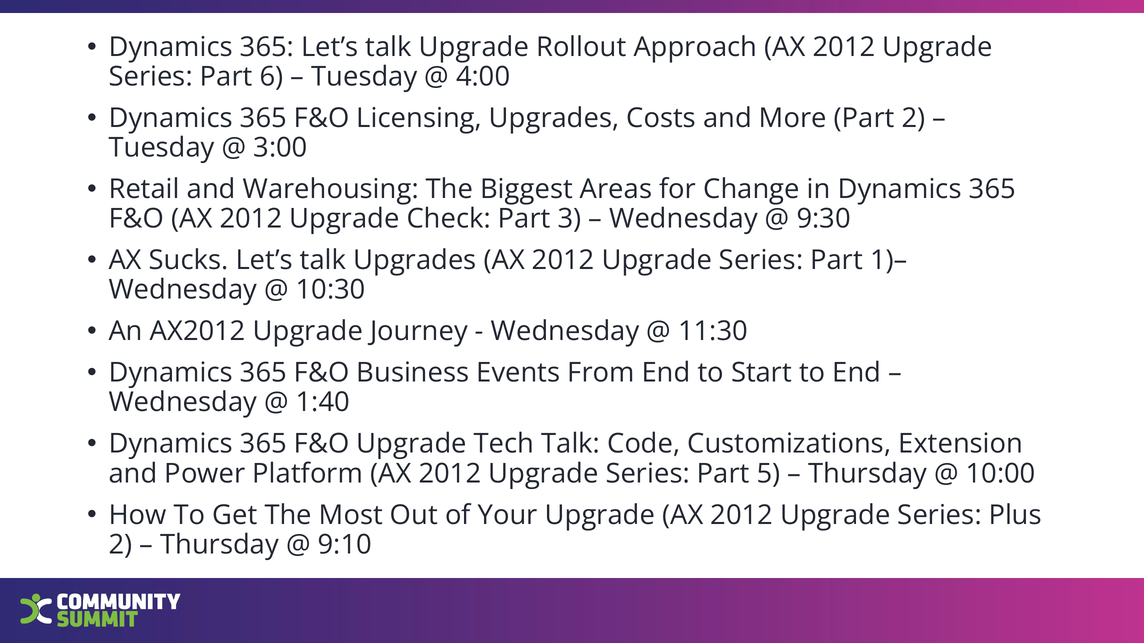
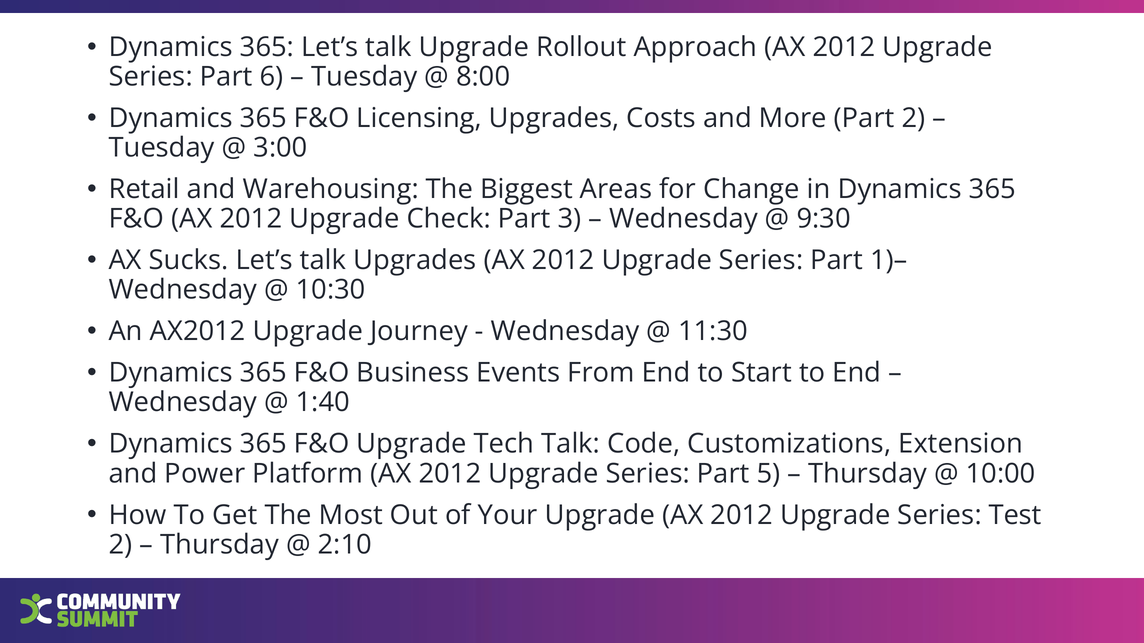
4:00: 4:00 -> 8:00 (483, 77)
Plus: Plus -> Test (1015, 515)
9:10: 9:10 -> 2:10 (345, 545)
